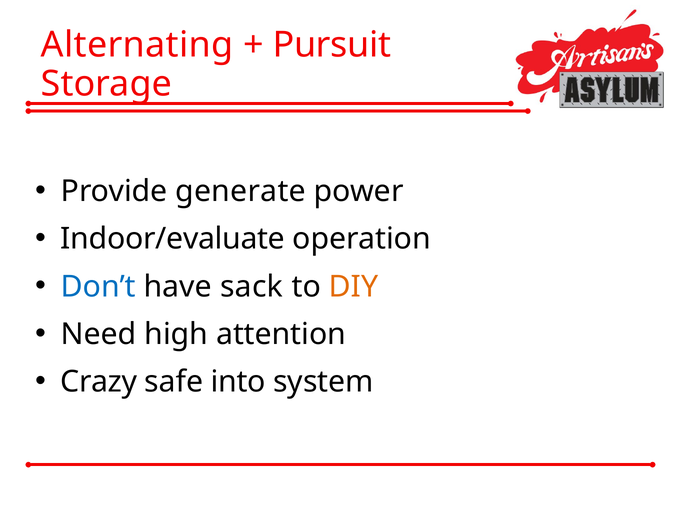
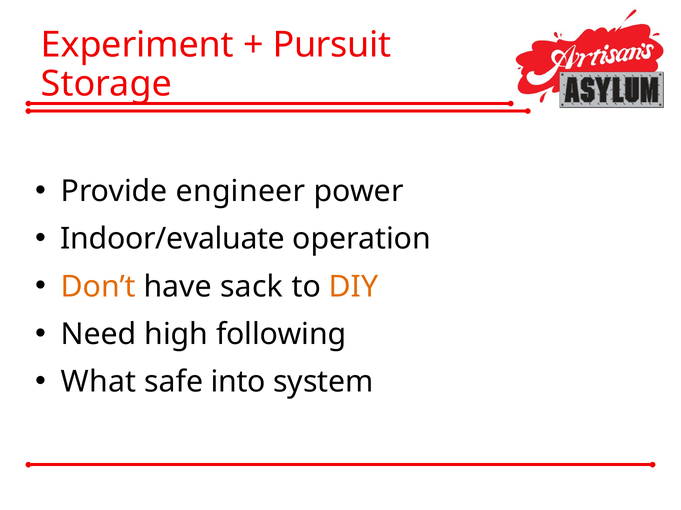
Alternating: Alternating -> Experiment (137, 45)
generate: generate -> engineer (240, 192)
Don’t colour: blue -> orange (98, 287)
attention: attention -> following (281, 335)
Crazy: Crazy -> What (98, 382)
